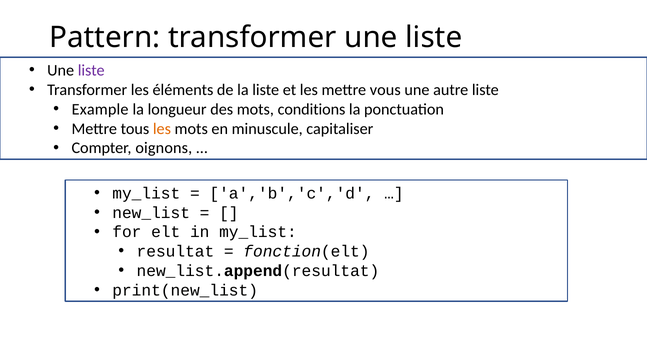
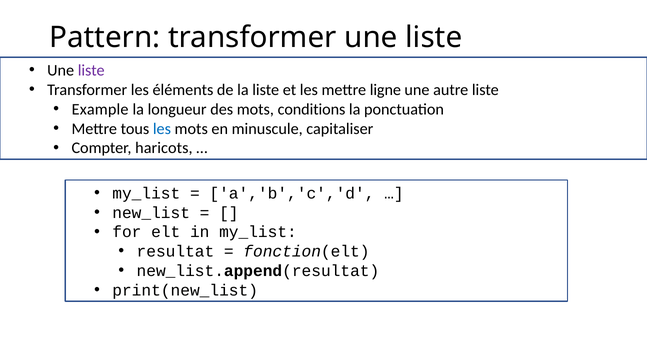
vous: vous -> ligne (385, 90)
les colour: orange -> blue (162, 129)
oignons: oignons -> haricots (164, 148)
